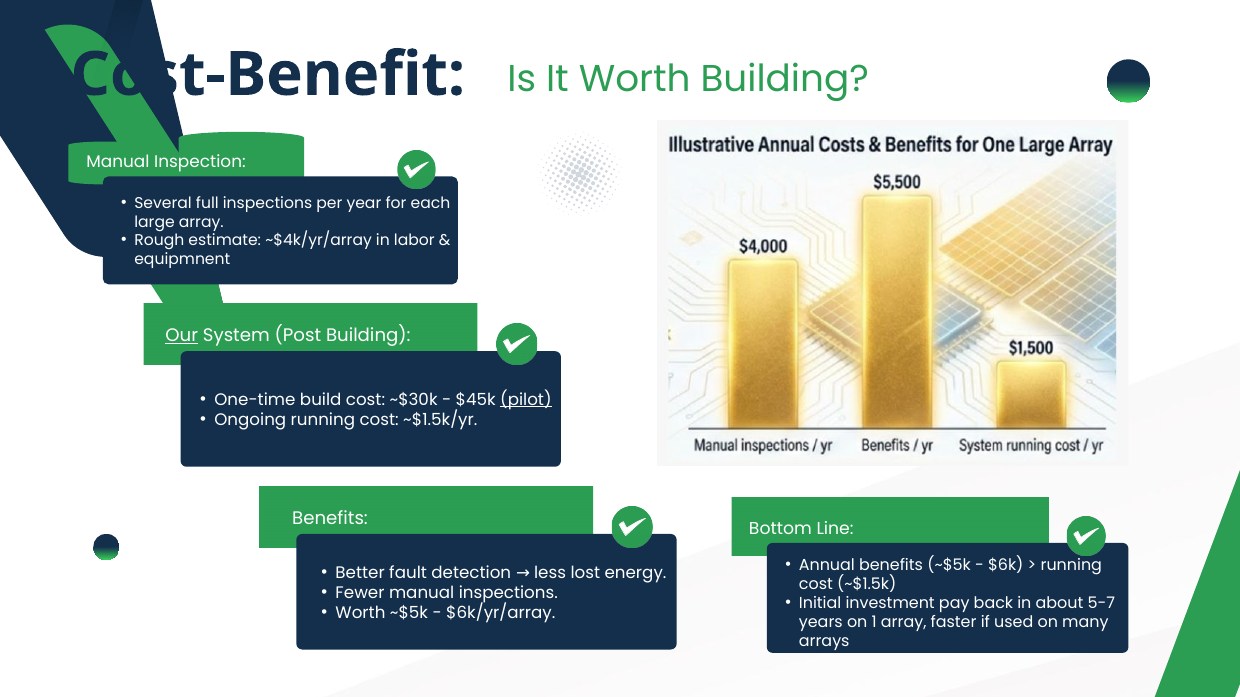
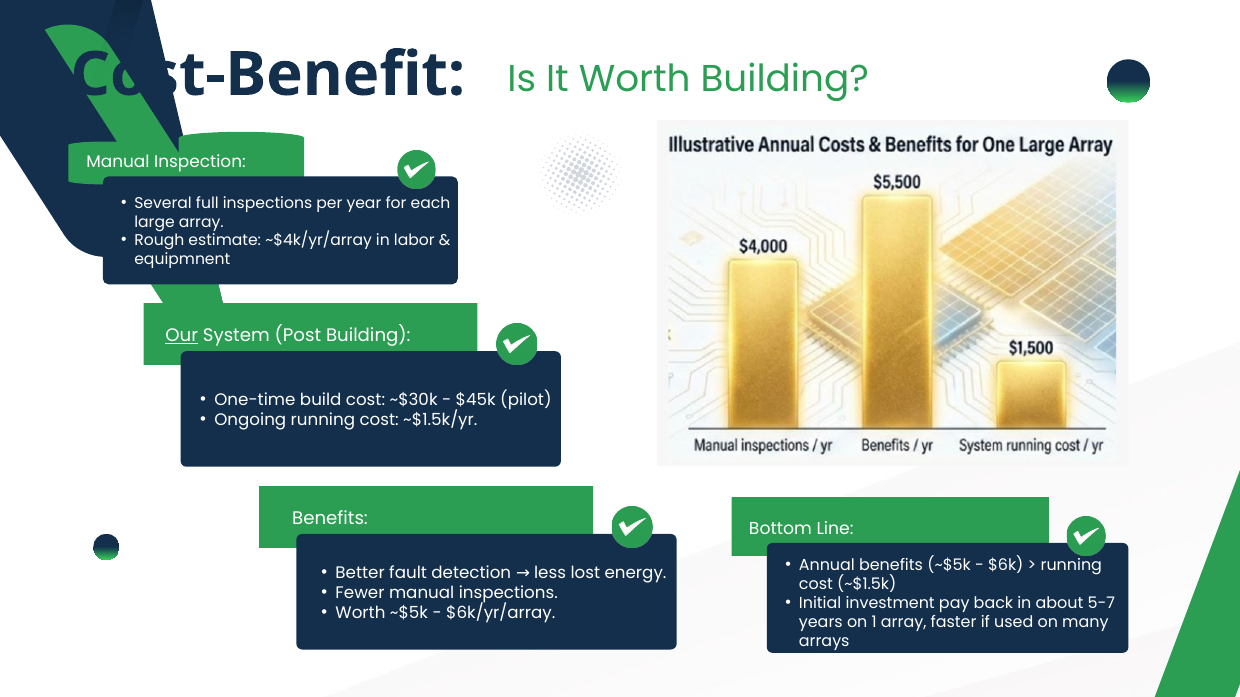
pilot underline: present -> none (526, 400)
